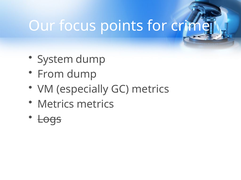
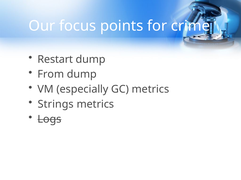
System: System -> Restart (55, 60)
Metrics: Metrics -> Strings (56, 105)
